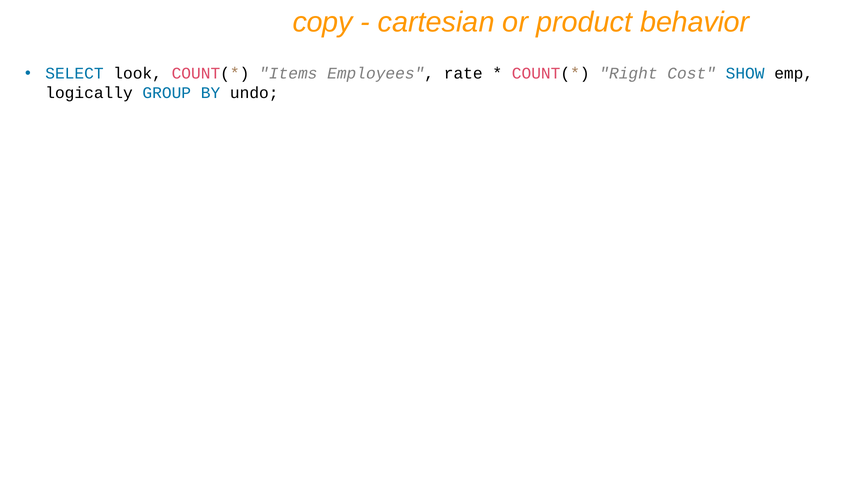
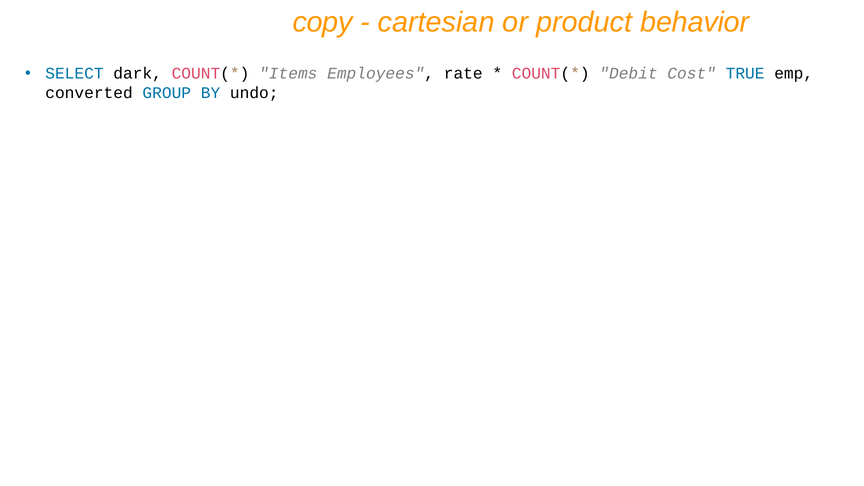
look: look -> dark (138, 74)
Right: Right -> Debit (628, 74)
SHOW: SHOW -> TRUE (745, 74)
logically: logically -> converted (89, 93)
